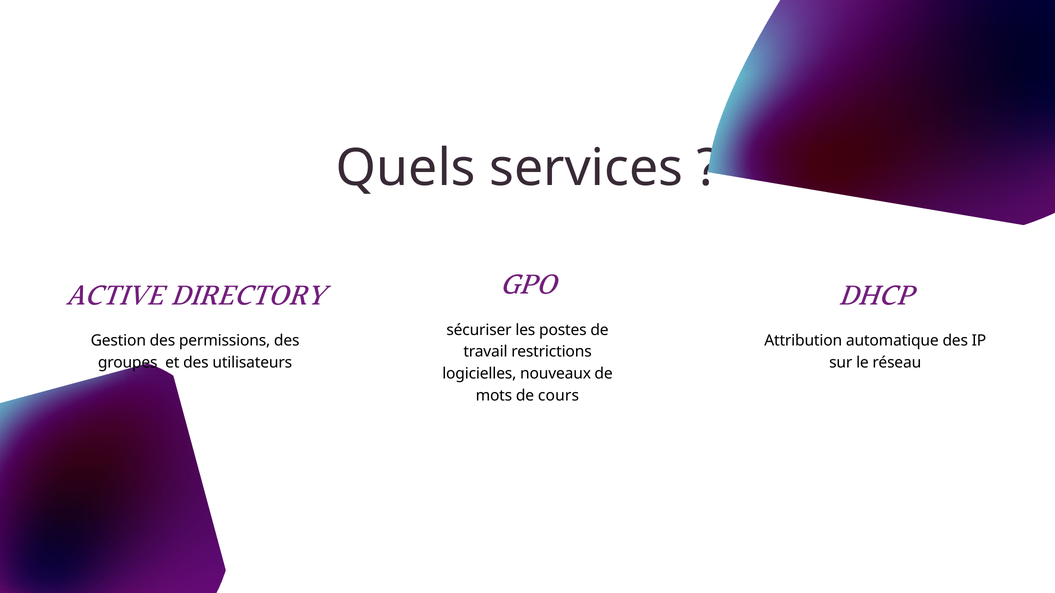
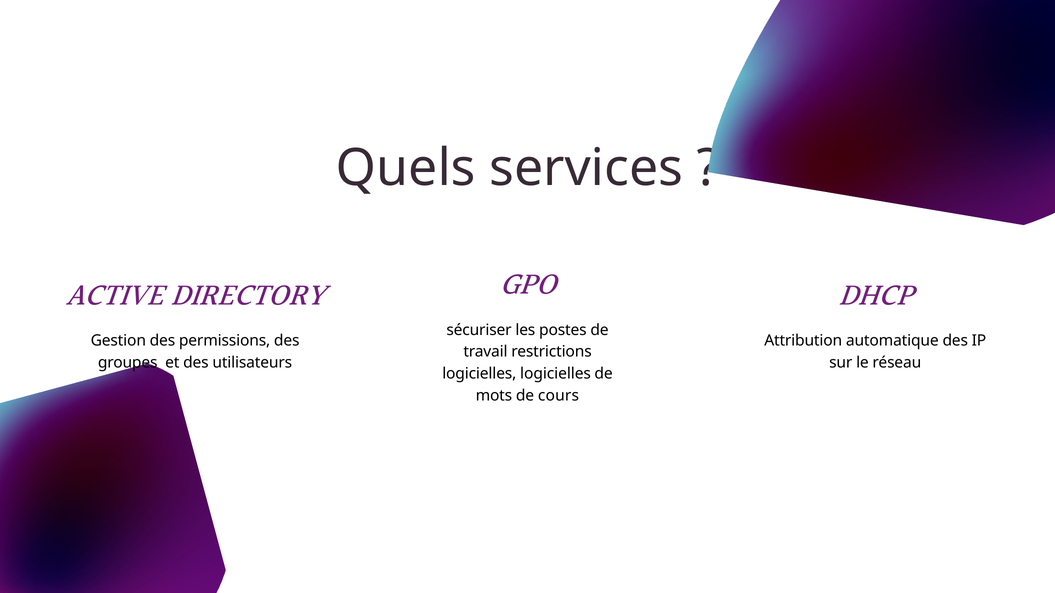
logicielles nouveaux: nouveaux -> logicielles (556, 374)
